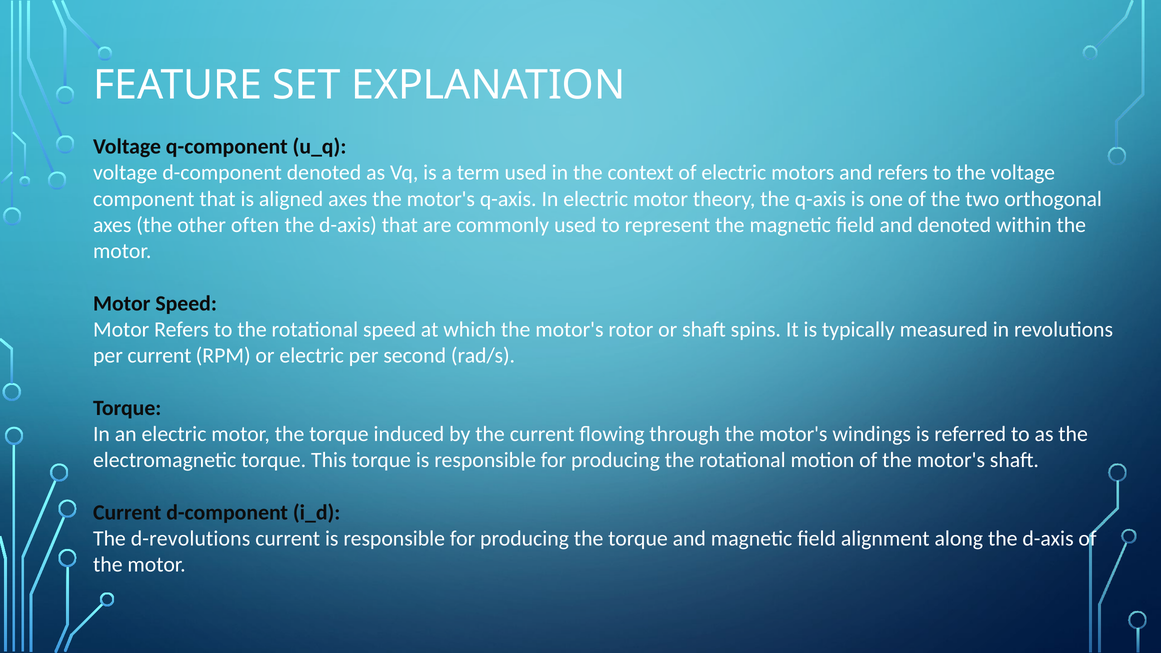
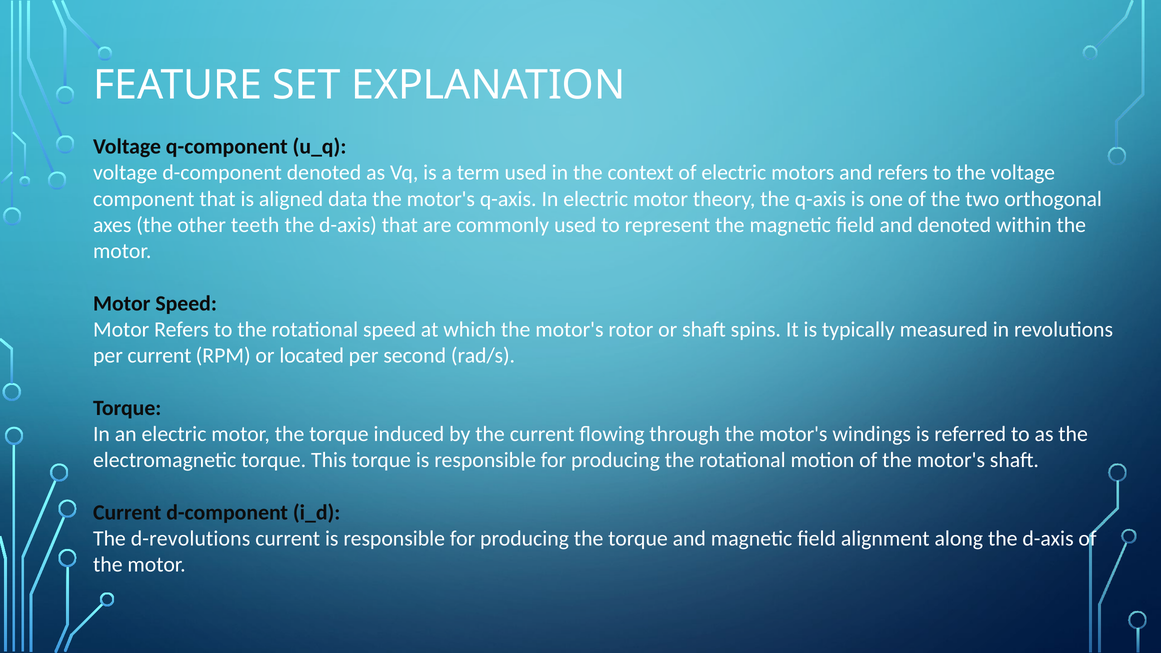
aligned axes: axes -> data (348, 199)
often: often -> teeth (255, 225)
or electric: electric -> located (312, 356)
